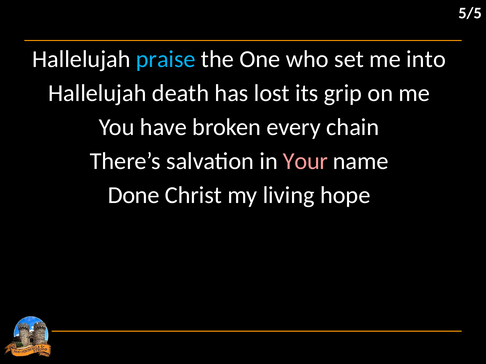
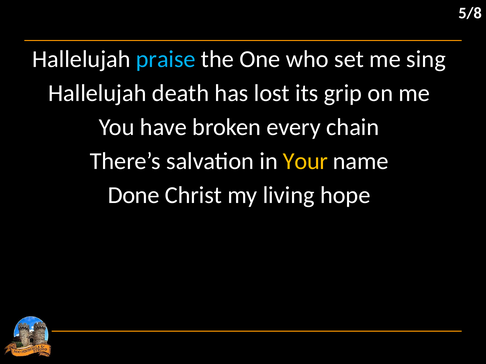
5/5: 5/5 -> 5/8 (470, 13)
into: into -> sing (426, 59)
Your colour: pink -> yellow (305, 161)
